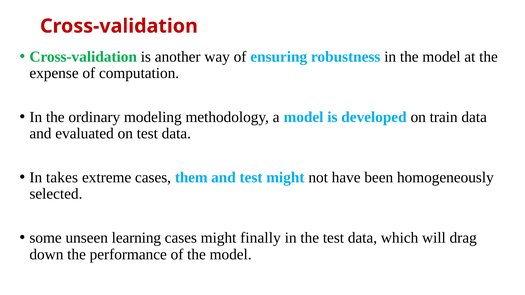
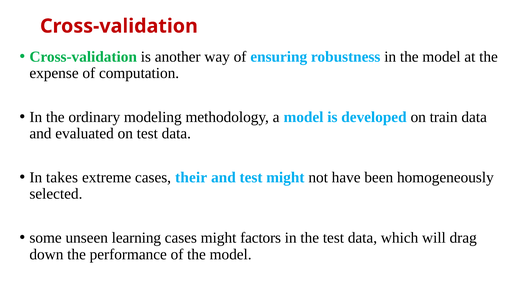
them: them -> their (191, 178)
finally: finally -> factors (261, 238)
